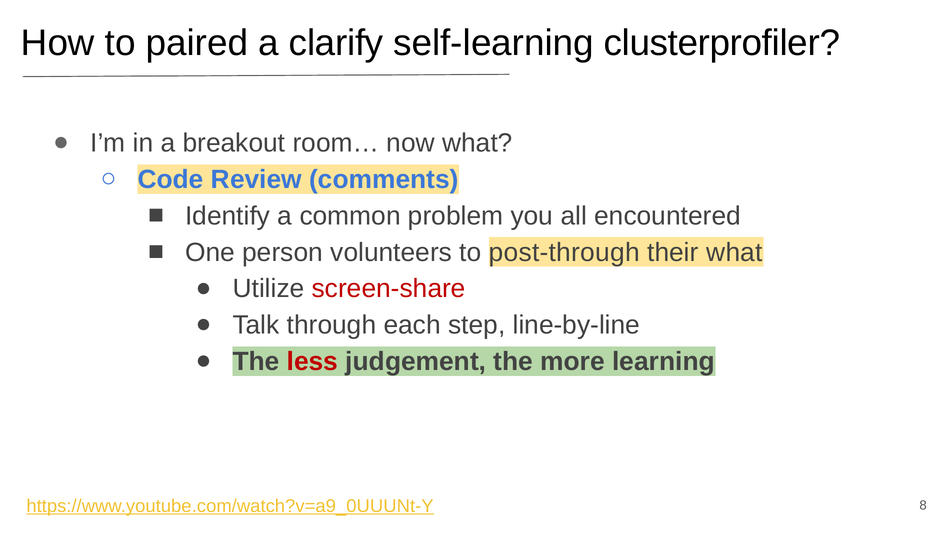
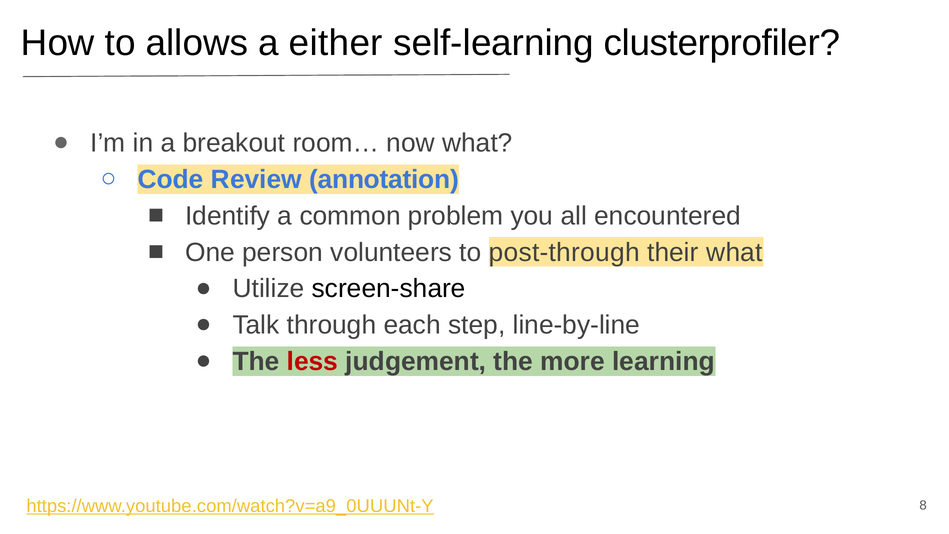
paired: paired -> allows (197, 43)
clarify: clarify -> either (336, 43)
comments: comments -> annotation (384, 180)
screen-share colour: red -> black (389, 289)
